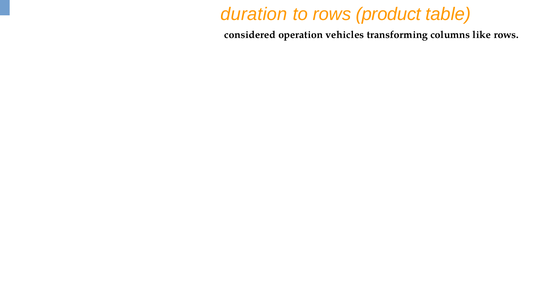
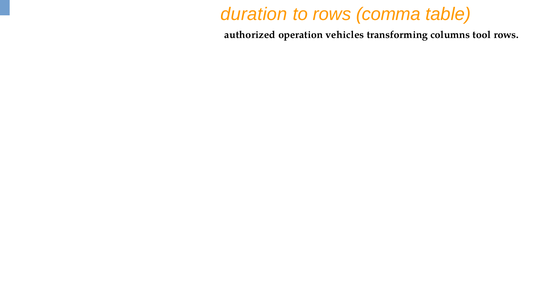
product: product -> comma (388, 14)
considered: considered -> authorized (250, 35)
like: like -> tool (482, 35)
